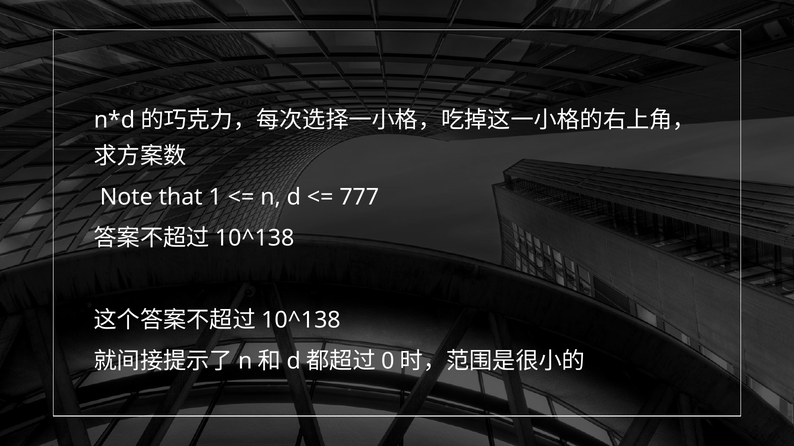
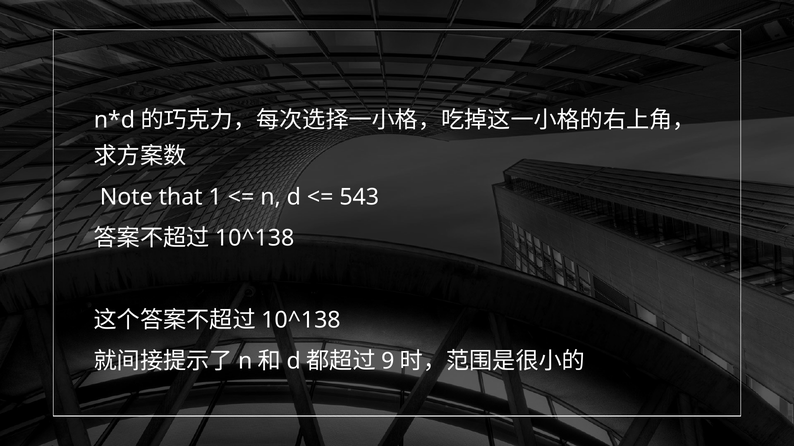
777: 777 -> 543 (359, 197)
0: 0 -> 9 (388, 362)
